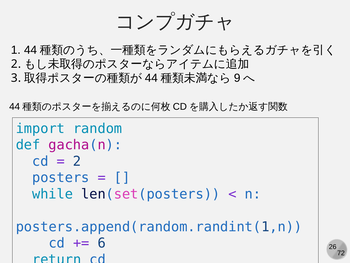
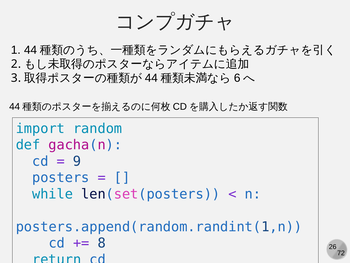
9: 9 -> 6 (237, 78)
2: 2 -> 9 (77, 161)
6: 6 -> 8 (102, 243)
